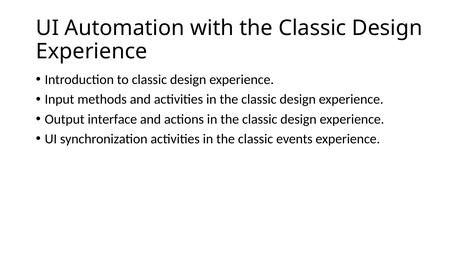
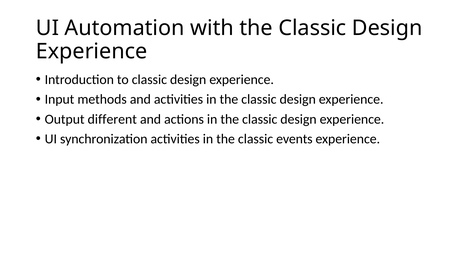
interface: interface -> different (112, 119)
